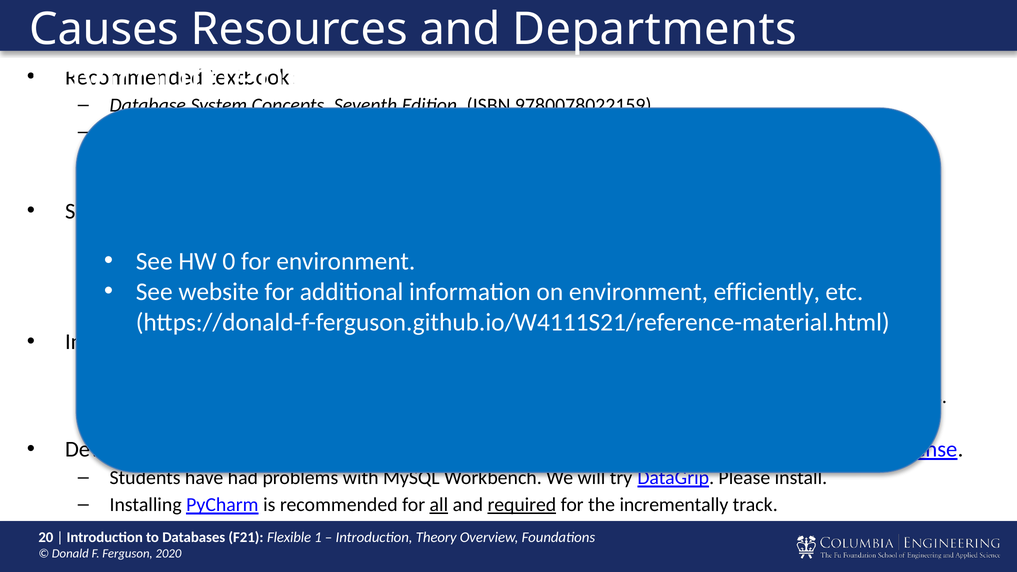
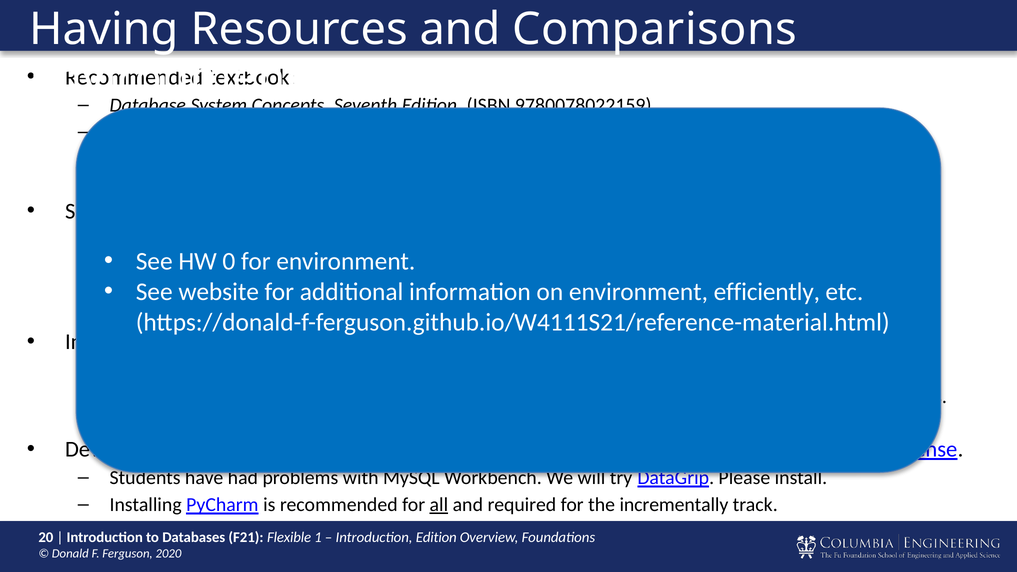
Causes: Causes -> Having (104, 29)
Departments: Departments -> Comparisons (655, 29)
required underline: present -> none (522, 505)
Theory: Theory -> Edition (436, 537)
